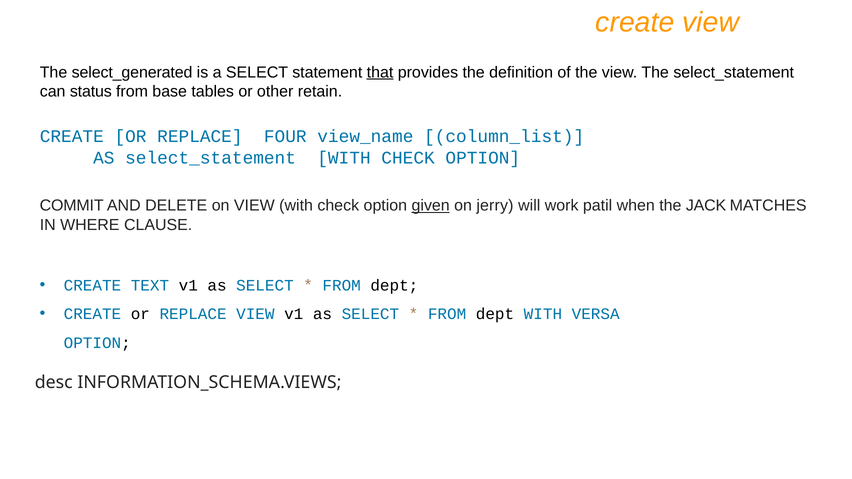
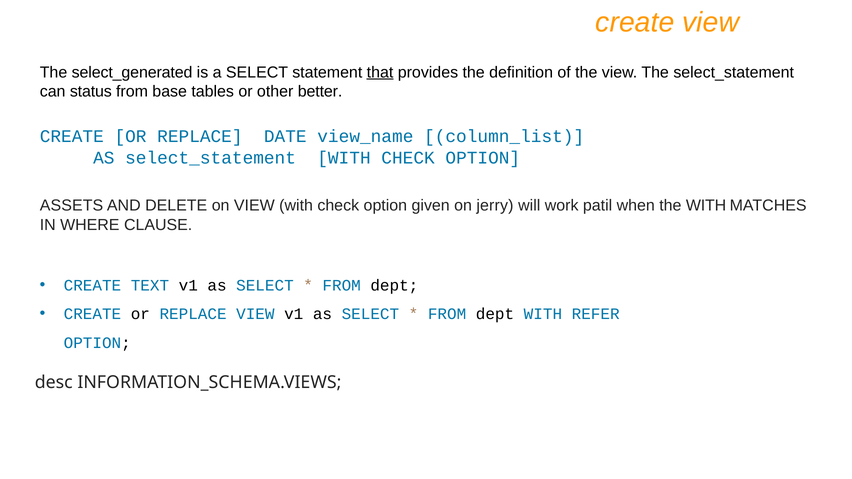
retain: retain -> better (320, 92)
FOUR: FOUR -> DATE (285, 136)
COMMIT: COMMIT -> ASSETS (72, 206)
given underline: present -> none (431, 206)
the JACK: JACK -> WITH (706, 206)
VERSA: VERSA -> REFER (596, 314)
